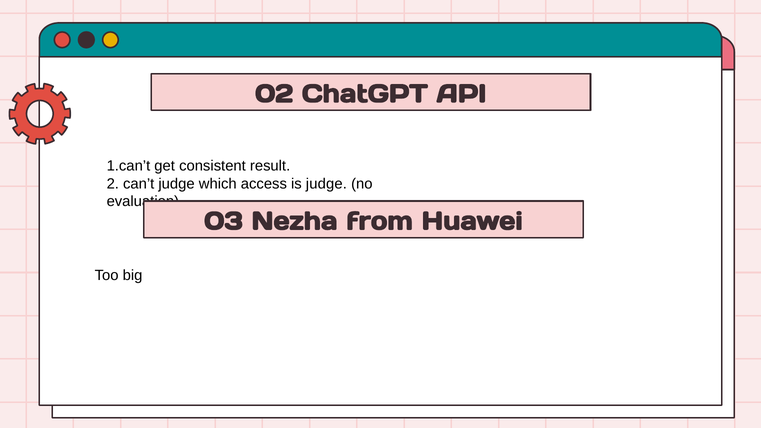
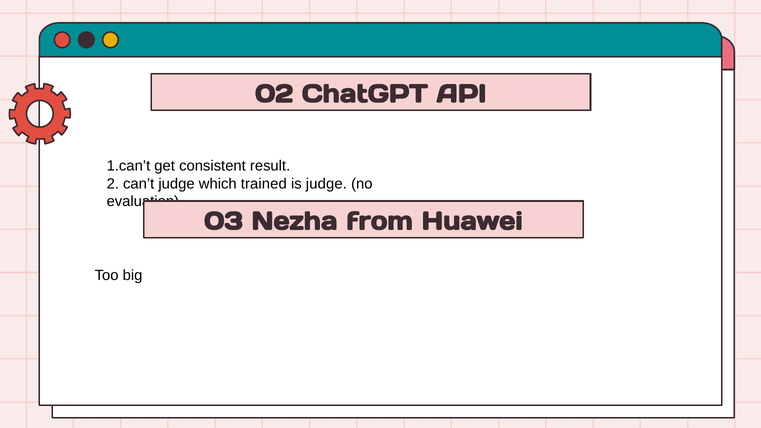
access: access -> trained (264, 184)
